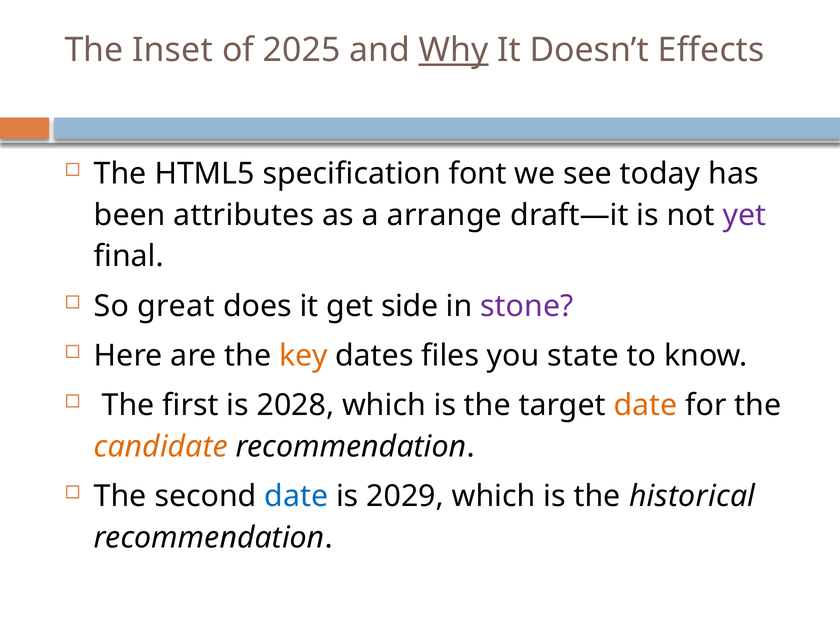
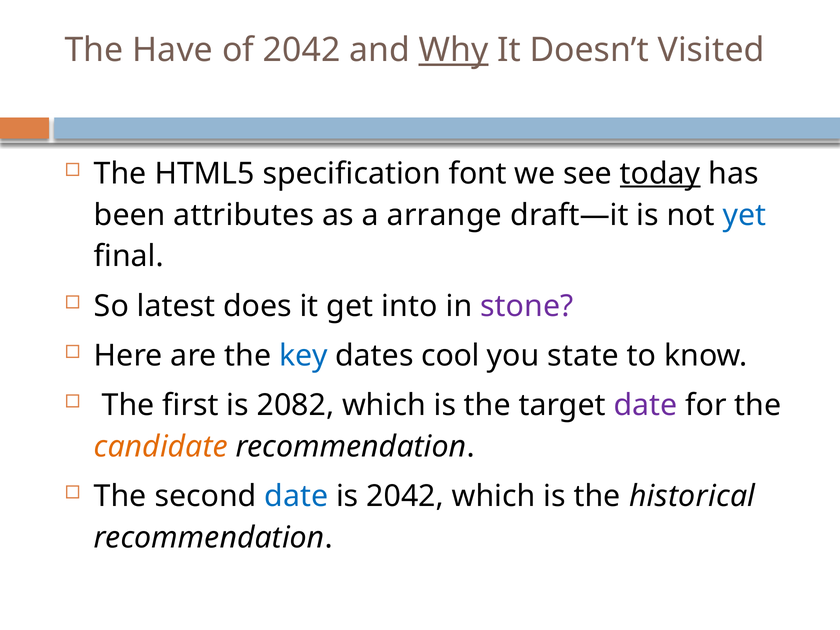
Inset: Inset -> Have (173, 50)
of 2025: 2025 -> 2042 (302, 50)
Effects: Effects -> Visited (711, 50)
today underline: none -> present (660, 174)
yet colour: purple -> blue (744, 215)
great: great -> latest (176, 306)
side: side -> into (409, 306)
key colour: orange -> blue (303, 356)
files: files -> cool (450, 356)
2028: 2028 -> 2082 (295, 405)
date colour: orange -> purple (645, 405)
is 2029: 2029 -> 2042 (405, 496)
